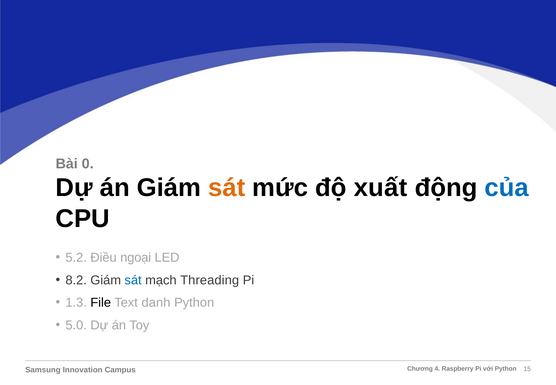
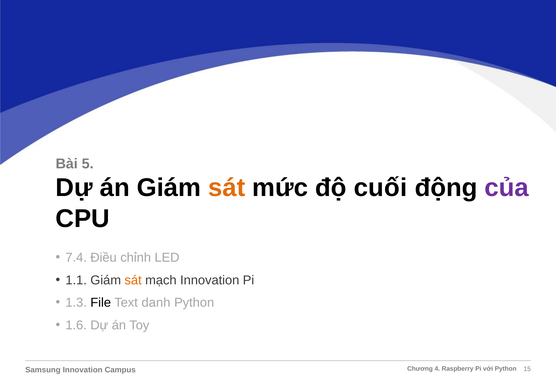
0: 0 -> 5 (88, 164)
xuất: xuất -> cuối (380, 188)
của colour: blue -> purple (507, 188)
5.2: 5.2 -> 7.4 (76, 258)
ngoại: ngoại -> chỉnh (136, 258)
8.2: 8.2 -> 1.1 (76, 280)
sát colour: blue -> orange (133, 280)
mạch Threading: Threading -> Innovation (210, 280)
5.0: 5.0 -> 1.6 (76, 325)
